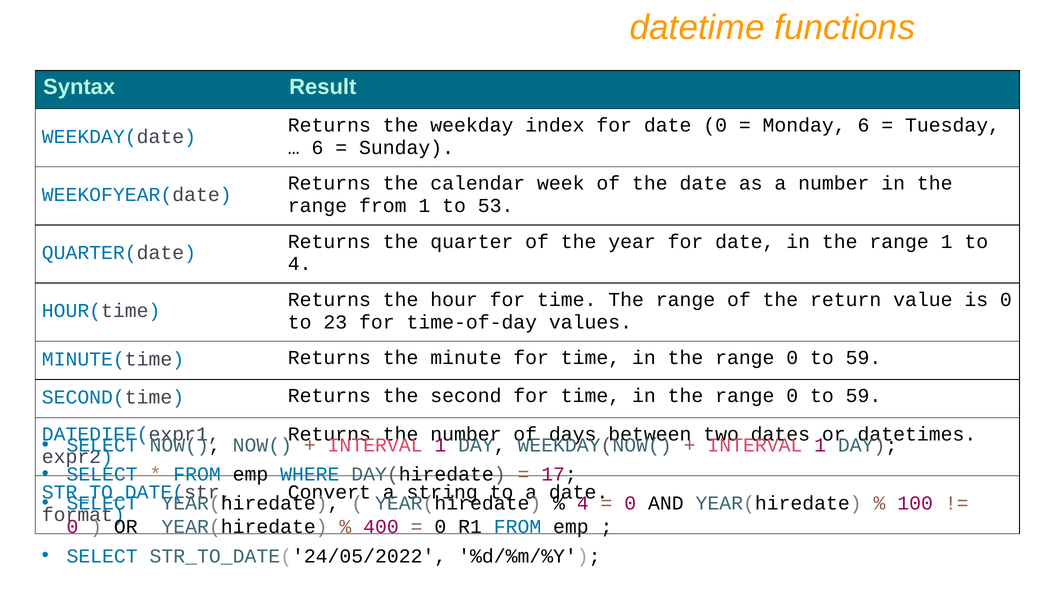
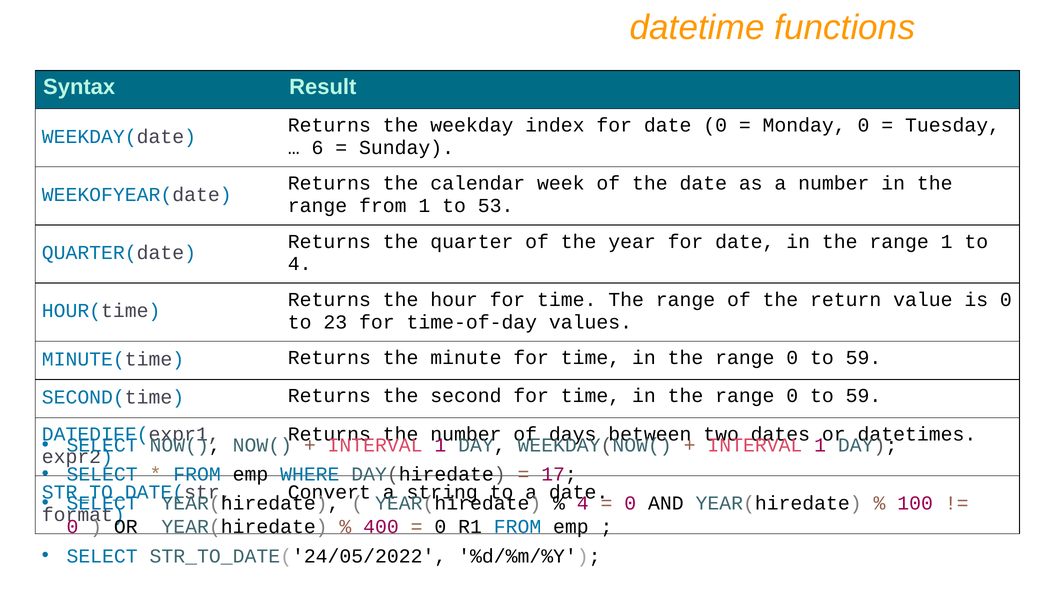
Monday 6: 6 -> 0 (863, 125)
